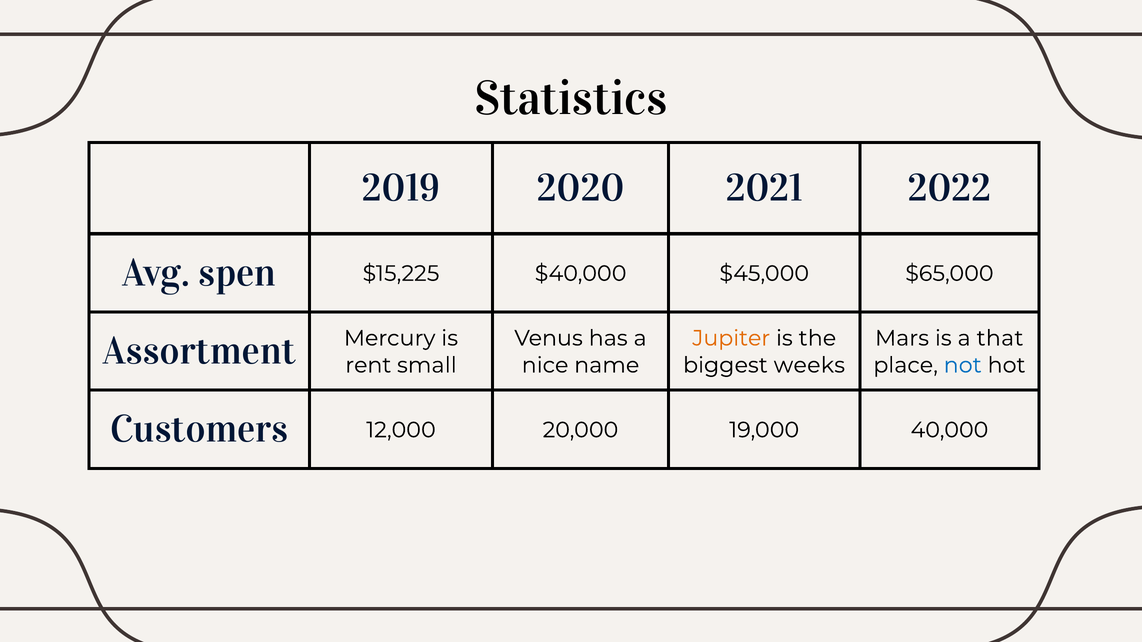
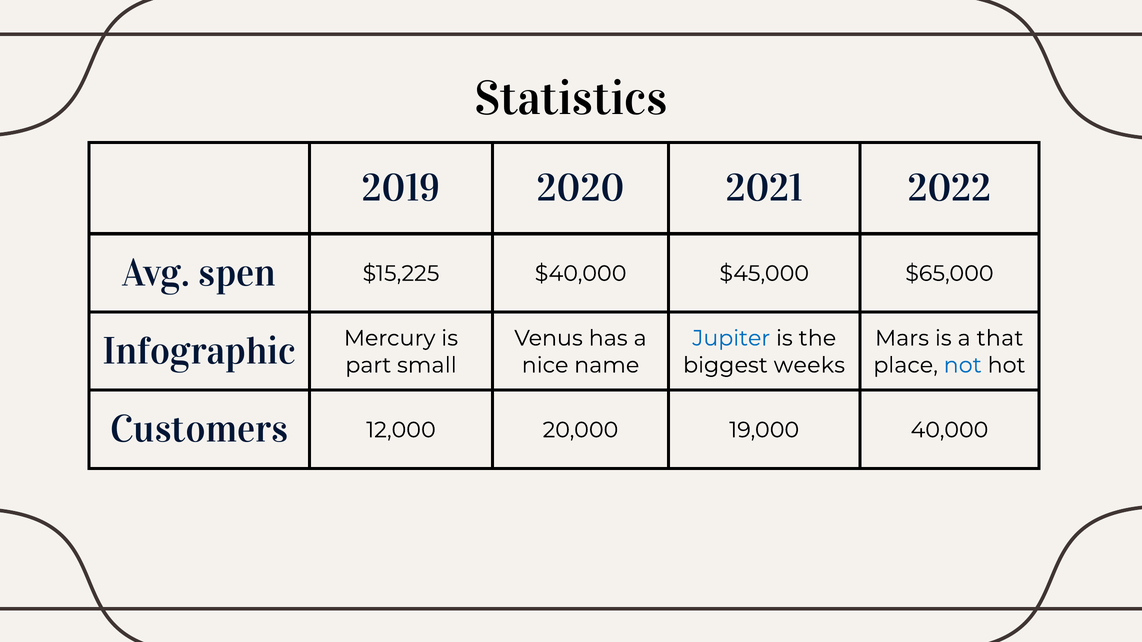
Jupiter colour: orange -> blue (731, 338)
Assortment: Assortment -> Infographic (199, 351)
rent: rent -> part (368, 365)
